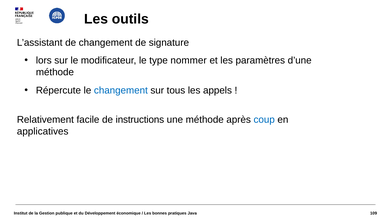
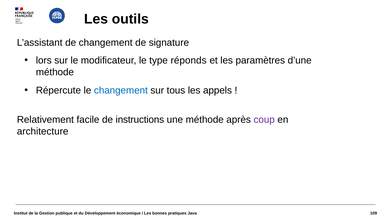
nommer: nommer -> réponds (189, 60)
coup colour: blue -> purple (264, 120)
applicatives: applicatives -> architecture (43, 131)
